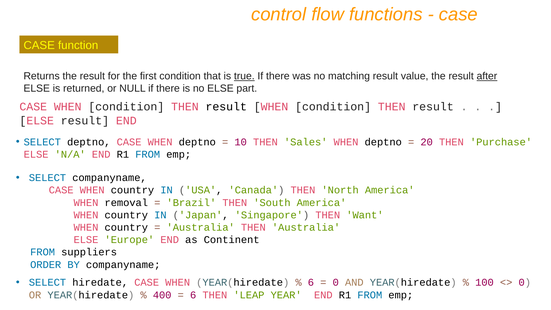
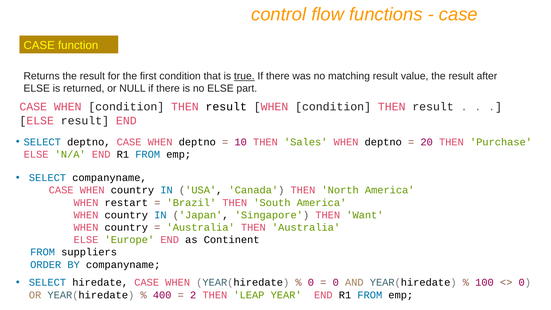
after underline: present -> none (487, 76)
removal: removal -> restart (126, 203)
6: 6 -> 0 (311, 282)
6: 6 -> 2 (193, 295)
